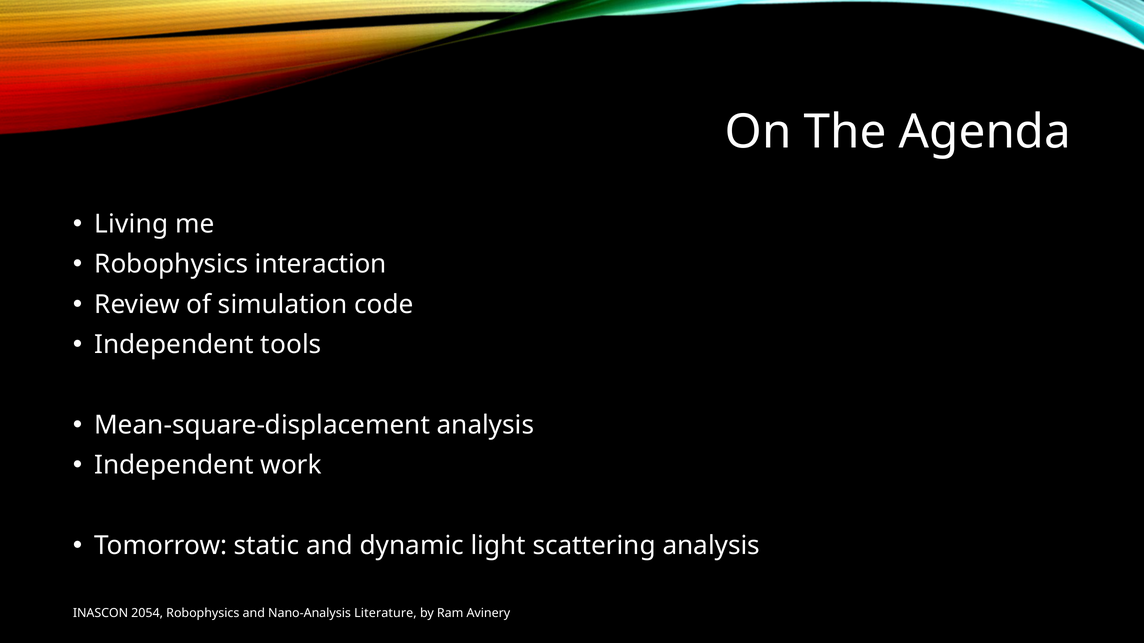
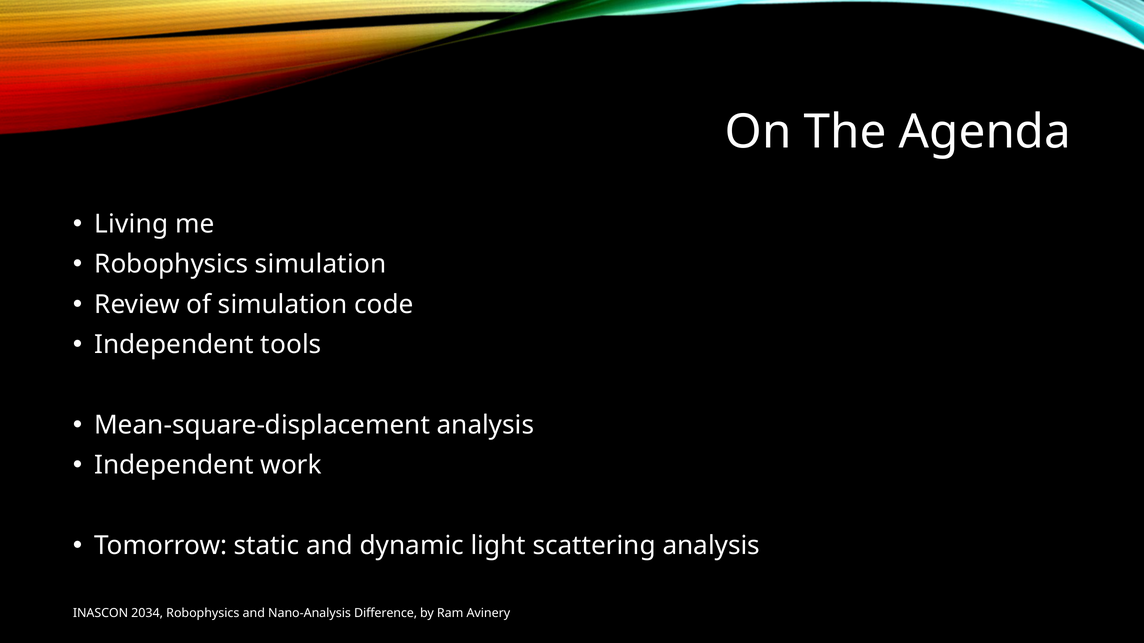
Robophysics interaction: interaction -> simulation (321, 264)
2054: 2054 -> 2034 (147, 613)
Literature: Literature -> Difference (386, 613)
